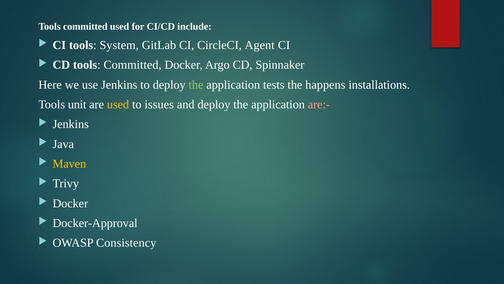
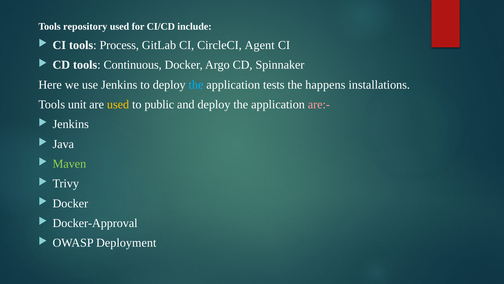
committed: committed -> repository (85, 27)
System: System -> Process (119, 45)
CD tools Committed: Committed -> Continuous (133, 65)
the colour: light green -> light blue (196, 85)
issues: issues -> public (159, 104)
Maven colour: yellow -> light green (69, 164)
Consistency: Consistency -> Deployment (126, 242)
